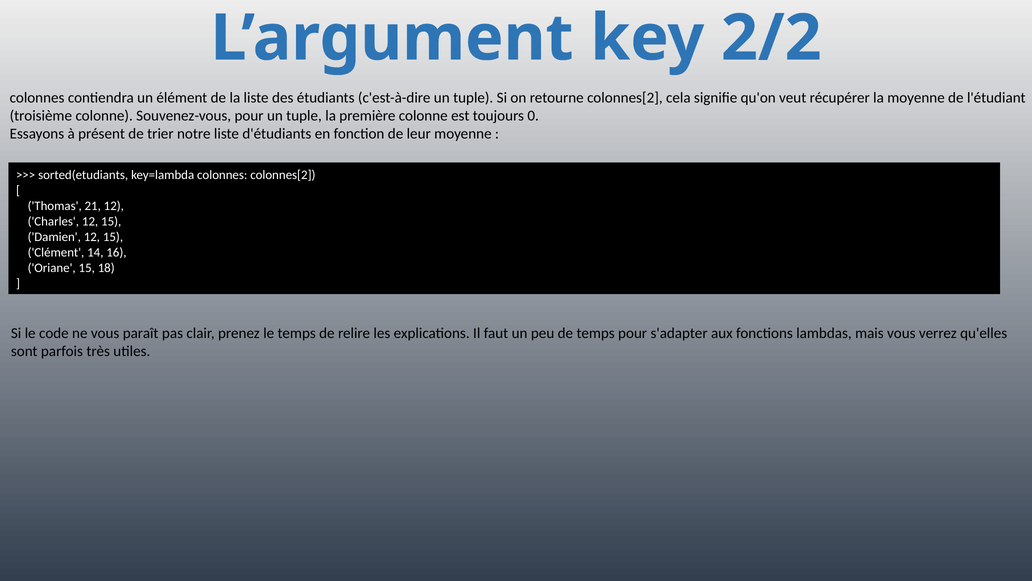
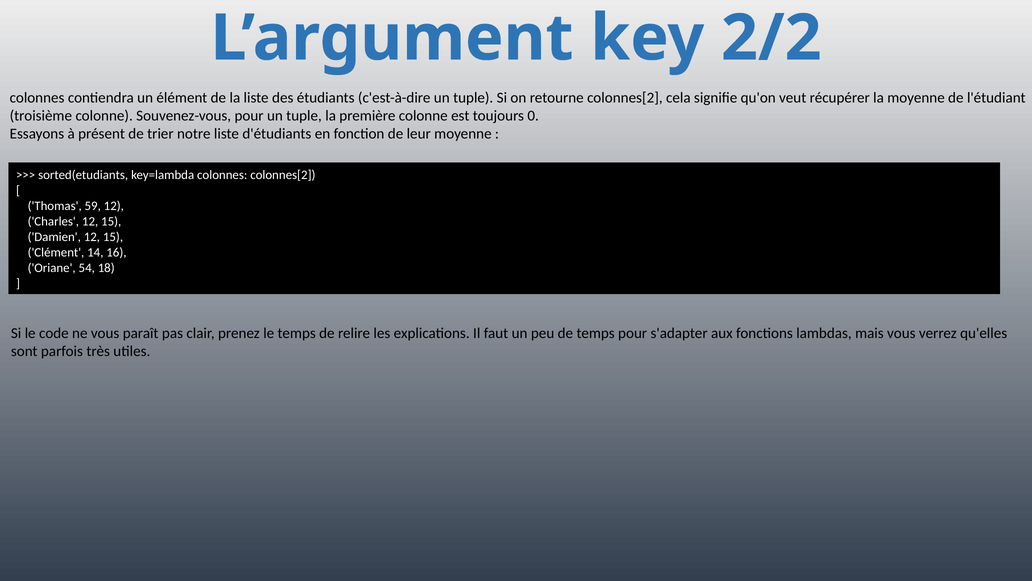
21: 21 -> 59 (93, 206)
Oriane 15: 15 -> 54 (87, 268)
